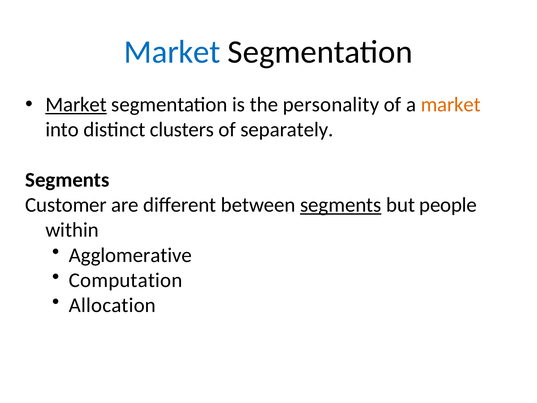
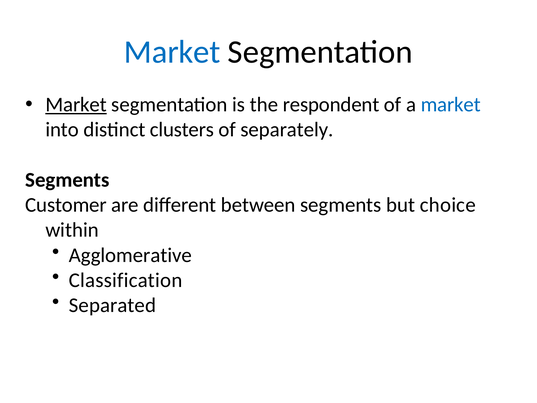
personality: personality -> respondent (331, 105)
market colour: orange -> blue (451, 105)
segments underline: present -> none (341, 205)
people: people -> choice (448, 205)
Computation: Computation -> Classification (126, 280)
Allocation: Allocation -> Separated (113, 305)
